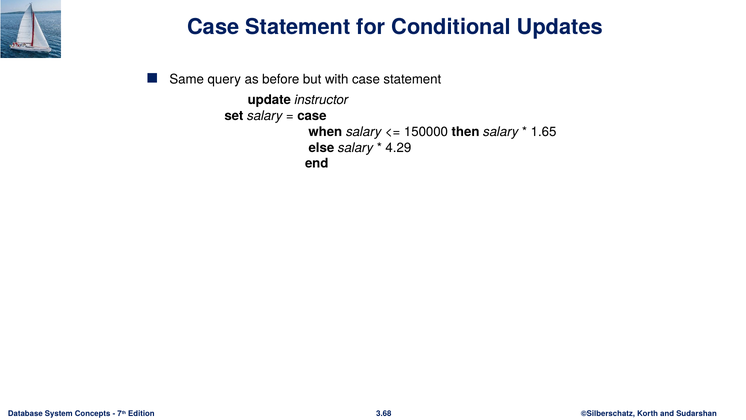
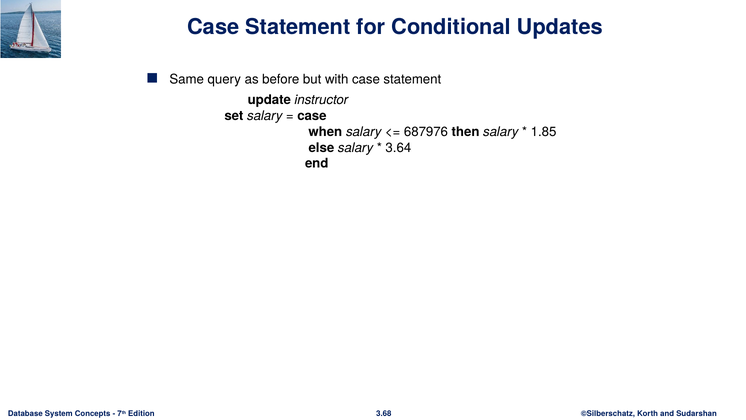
150000: 150000 -> 687976 (426, 132)
1.65: 1.65 -> 1.85 (544, 132)
4.29: 4.29 -> 3.64 (398, 148)
